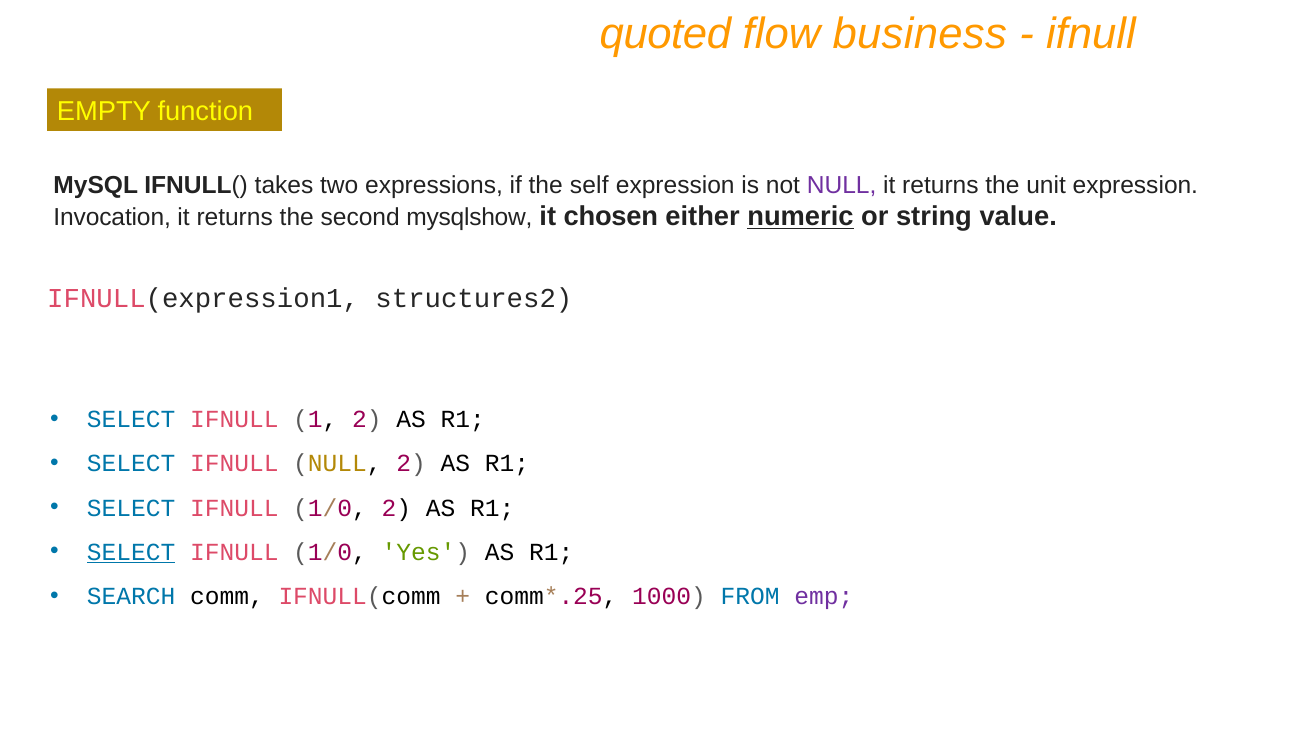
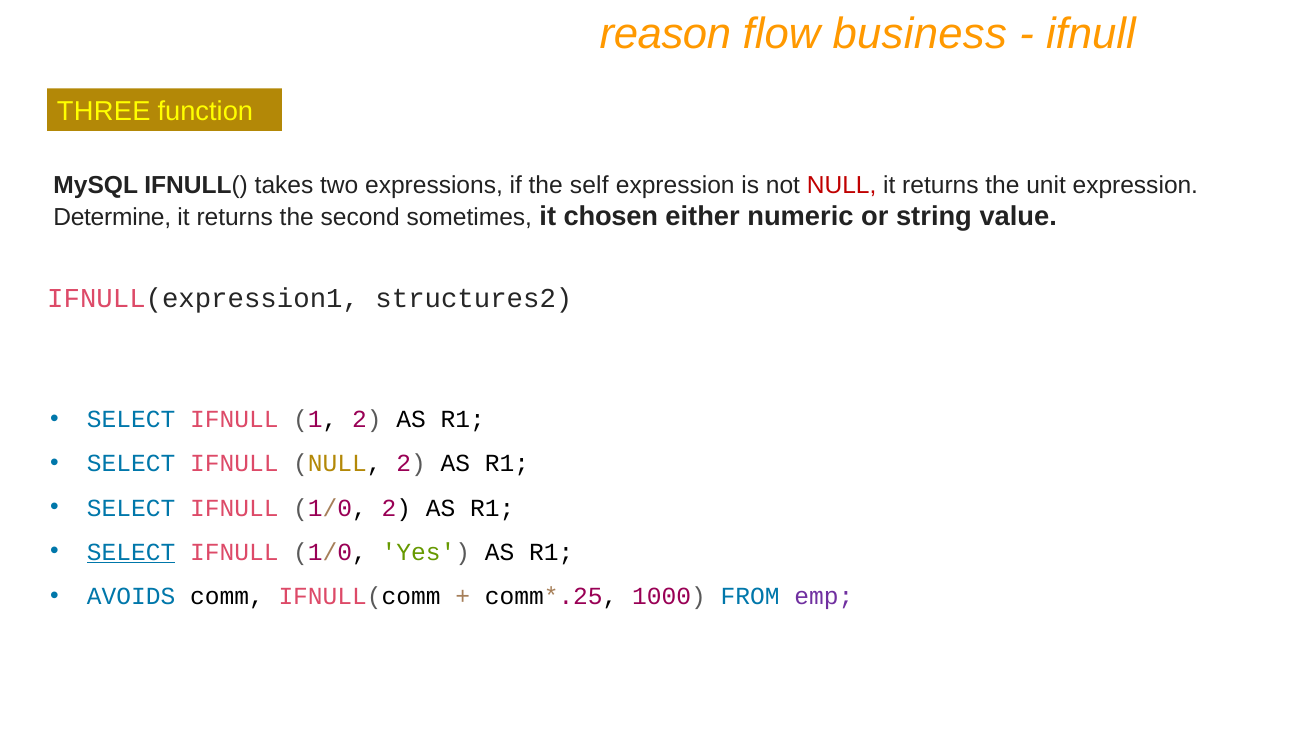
quoted: quoted -> reason (665, 34)
EMPTY: EMPTY -> THREE (104, 111)
NULL colour: purple -> red (842, 185)
Invocation: Invocation -> Determine (112, 218)
mysqlshow: mysqlshow -> sometimes (469, 218)
numeric underline: present -> none (800, 217)
SEARCH: SEARCH -> AVOIDS (131, 596)
